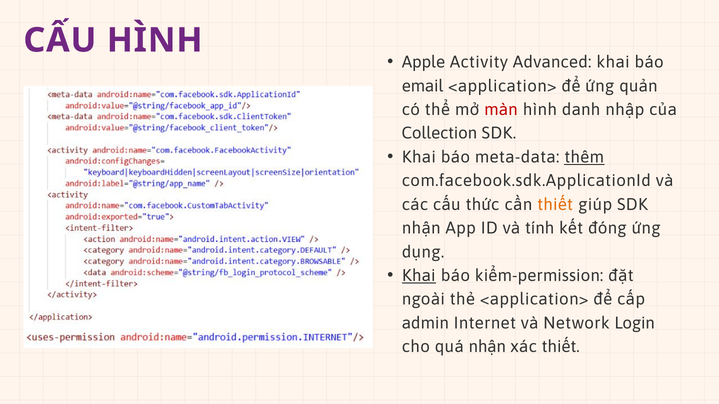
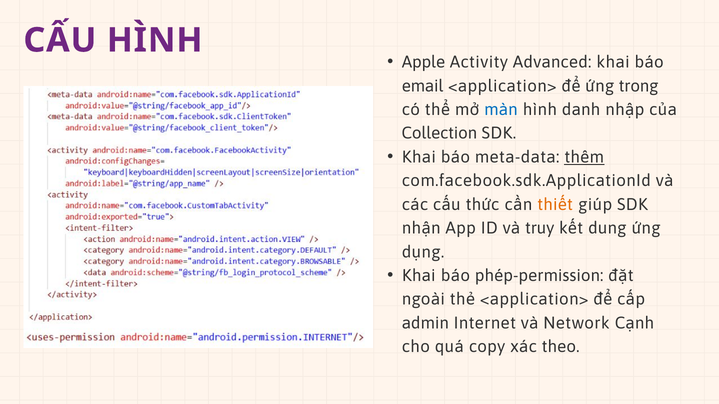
quản: quản -> trong (639, 86)
màn colour: red -> blue (501, 110)
tính: tính -> truy (540, 228)
đóng: đóng -> dung (607, 228)
Khai underline: present -> none (419, 276)
kiểm-permission: kiểm-permission -> phép-permission (539, 276)
Login: Login -> Cạnh (634, 323)
quá nhận: nhận -> copy (487, 347)
xác thiết: thiết -> theo (561, 347)
